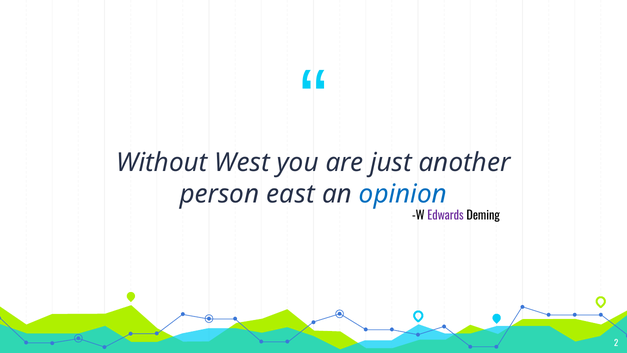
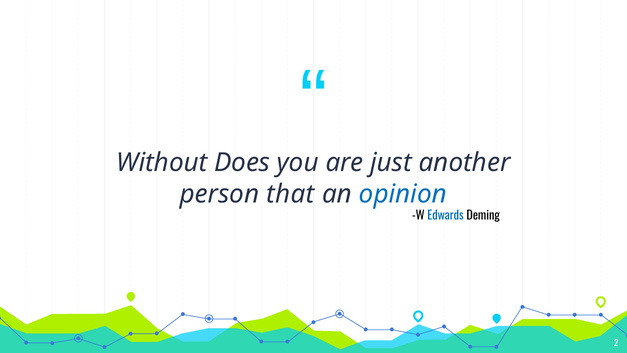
West: West -> Does (242, 162)
east: east -> that (291, 194)
Edwards colour: purple -> blue (445, 216)
